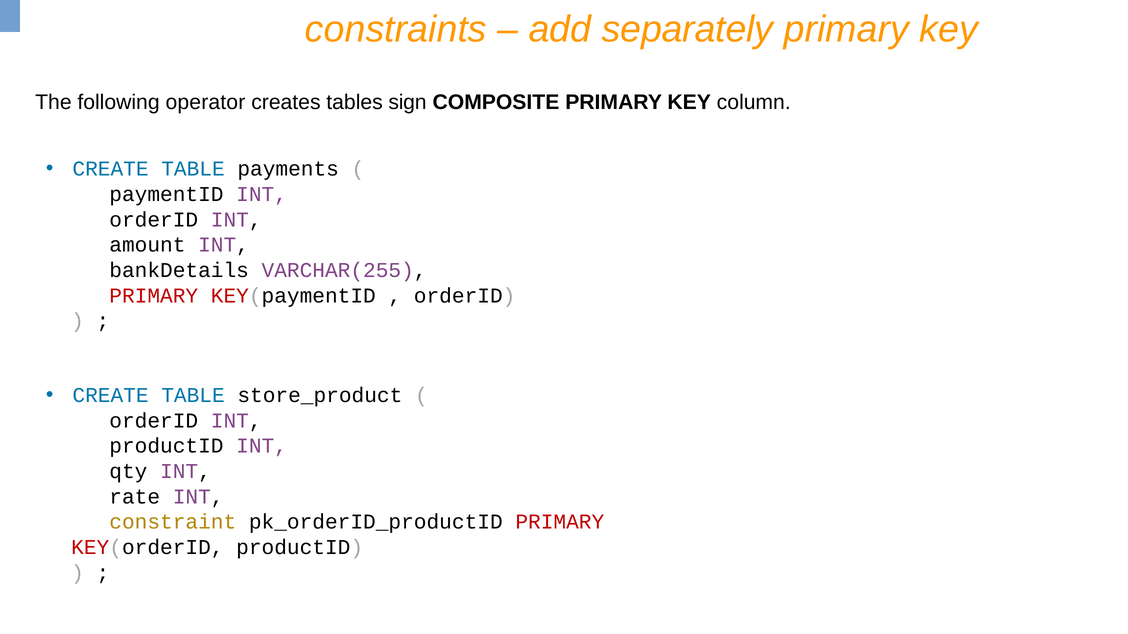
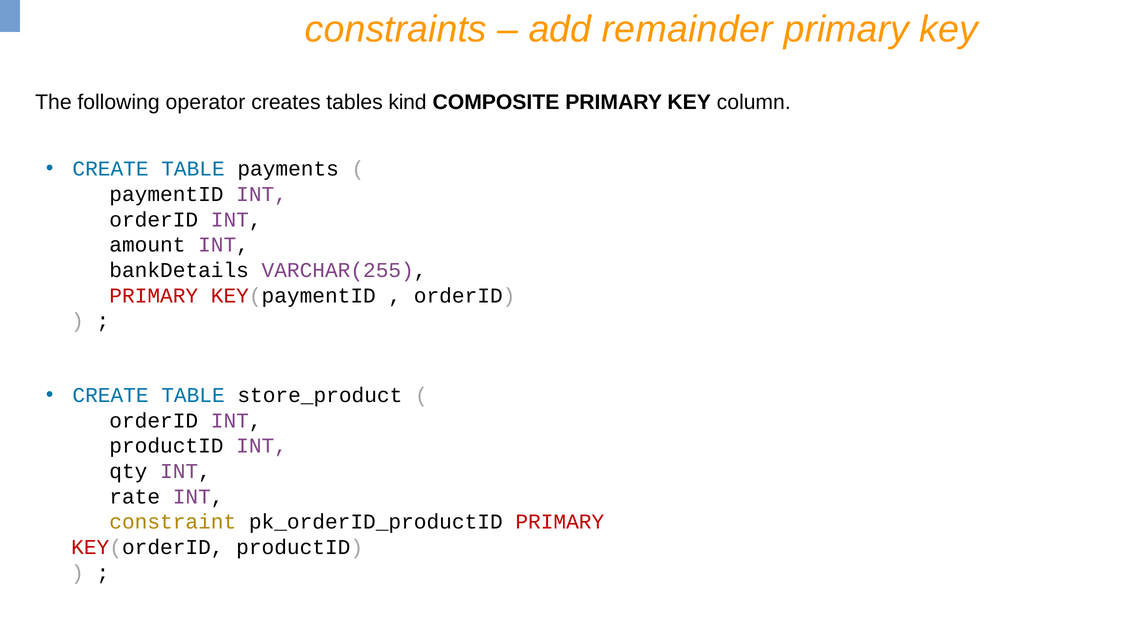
separately: separately -> remainder (687, 29)
sign: sign -> kind (407, 102)
